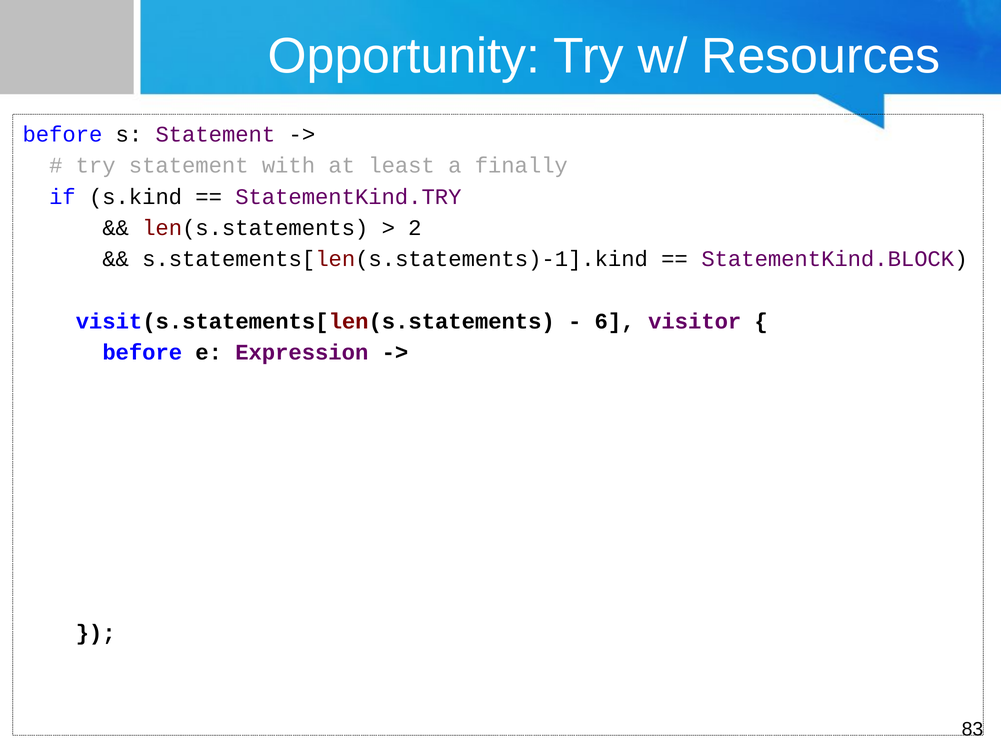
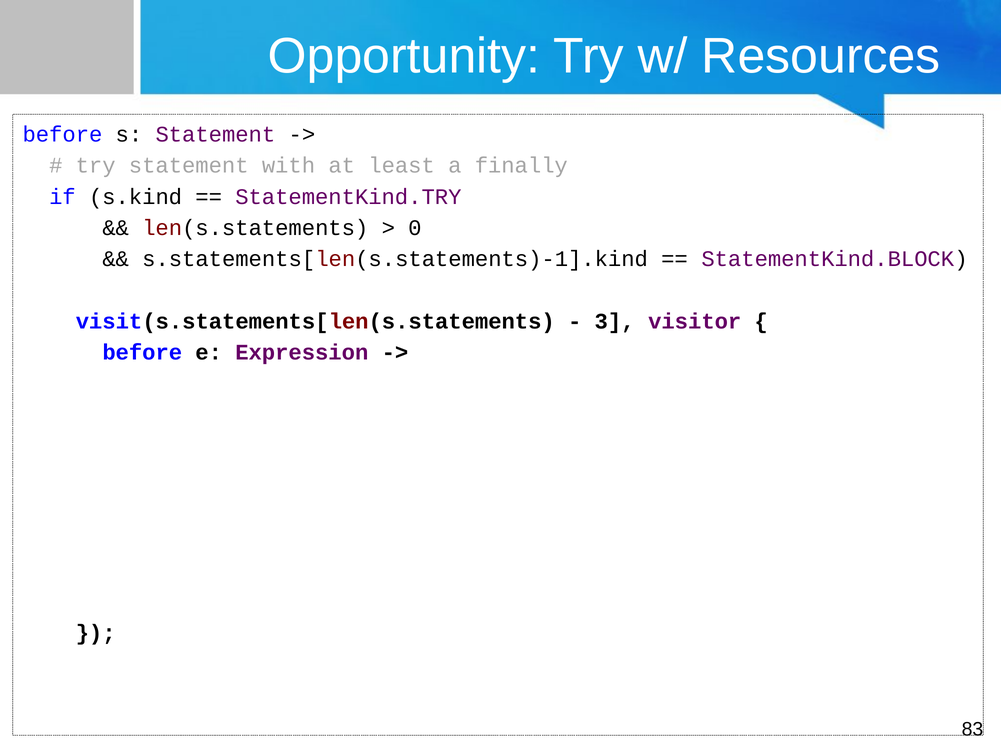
2: 2 -> 0 (415, 228)
6: 6 -> 3 (615, 321)
